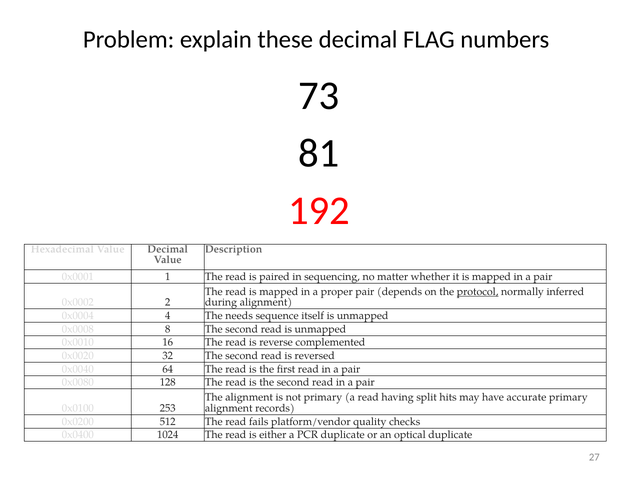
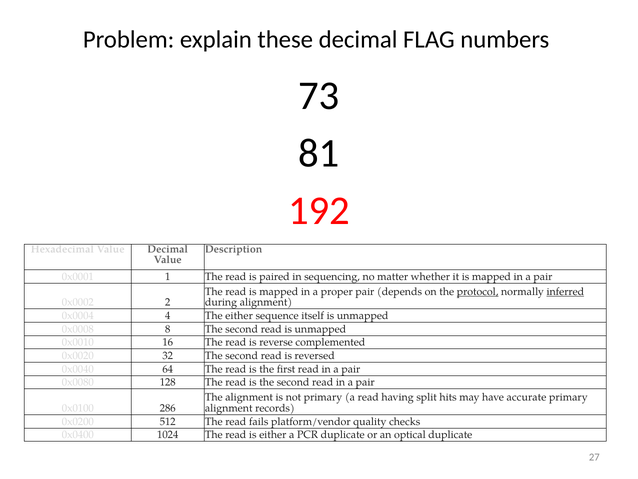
inferred underline: none -> present (565, 291)
The needs: needs -> either (239, 315)
253: 253 -> 286 (168, 408)
